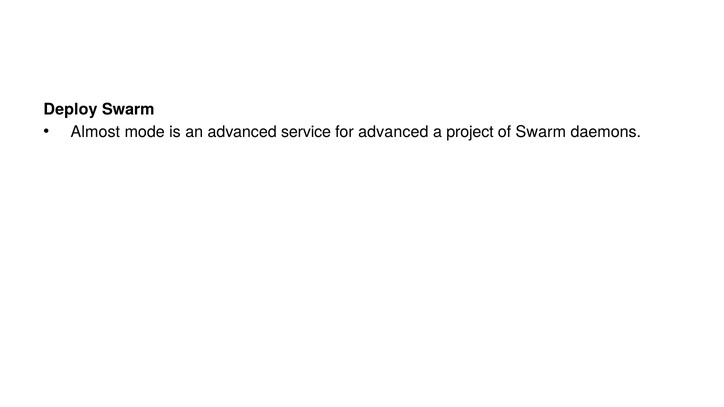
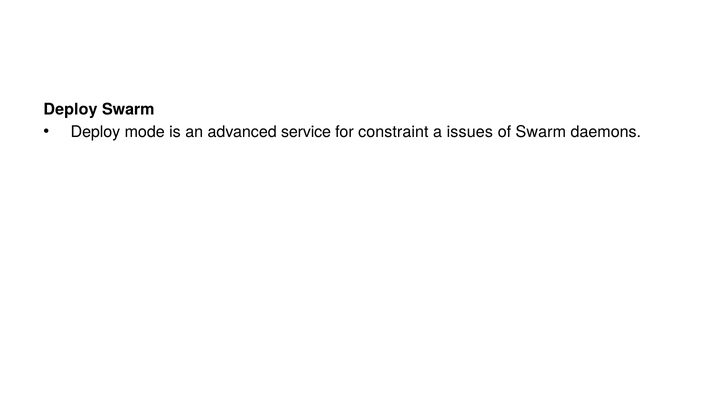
Almost: Almost -> Deploy (95, 132)
for advanced: advanced -> constraint (393, 132)
project: project -> issues (470, 132)
